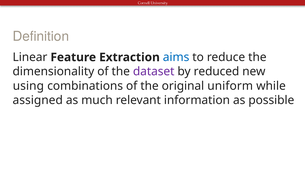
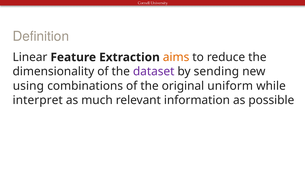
aims colour: blue -> orange (176, 57)
reduced: reduced -> sending (216, 71)
assigned: assigned -> interpret (38, 100)
